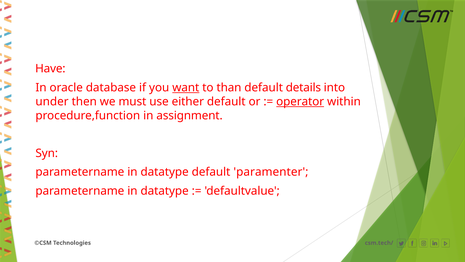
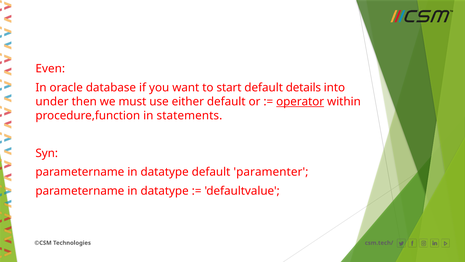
Have: Have -> Even (50, 69)
want underline: present -> none (186, 87)
than: than -> start (229, 87)
assignment: assignment -> statements (189, 115)
